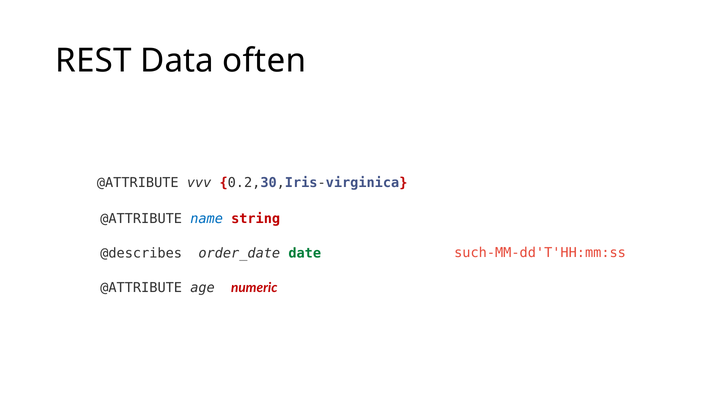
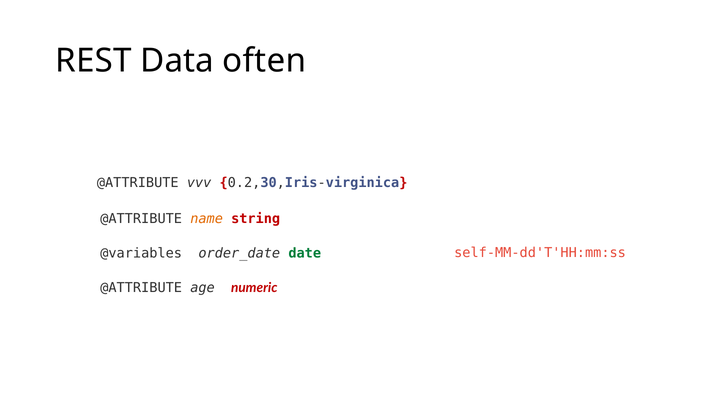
name colour: blue -> orange (207, 218)
such-MM-dd'T'HH:mm:ss: such-MM-dd'T'HH:mm:ss -> self-MM-dd'T'HH:mm:ss (540, 253)
@describes: @describes -> @variables (141, 253)
